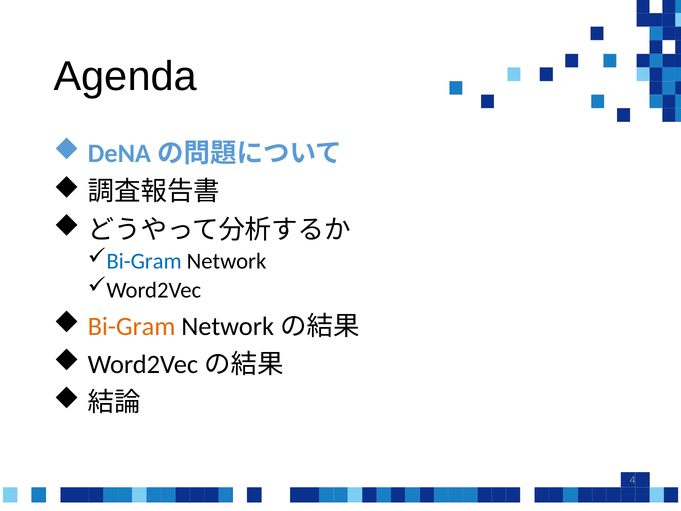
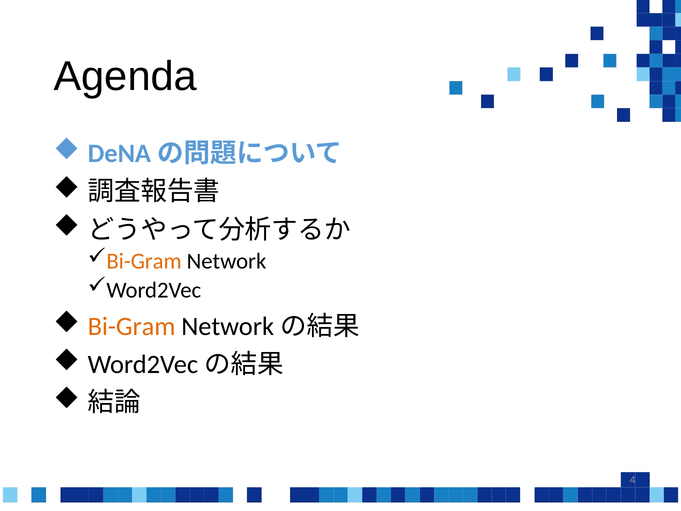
Bi-Gram colour: blue -> orange (144, 261)
